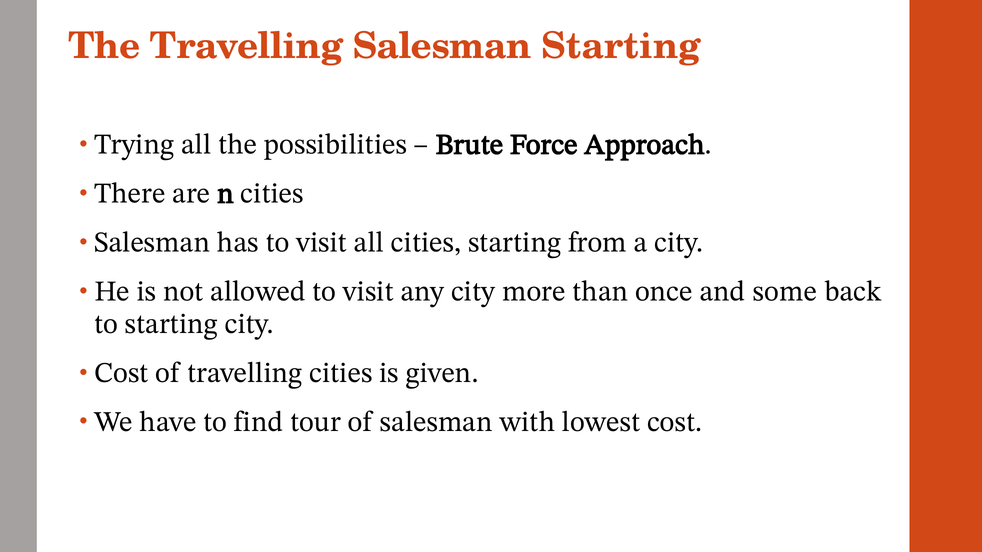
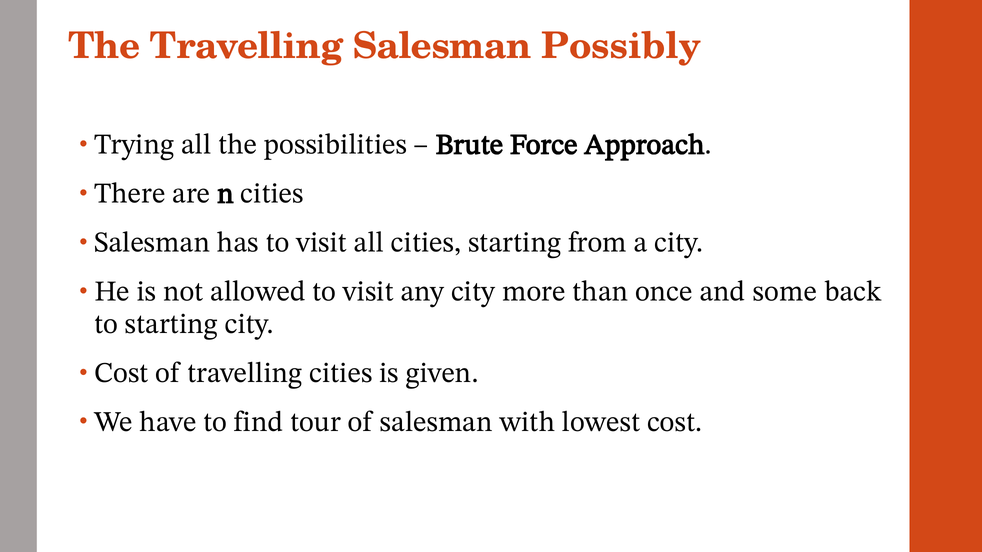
Salesman Starting: Starting -> Possibly (621, 46)
